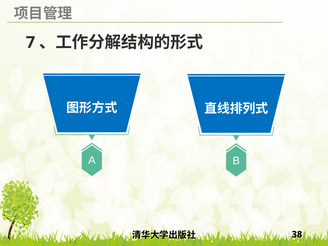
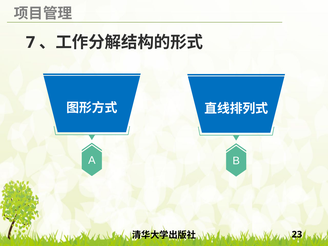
38: 38 -> 23 (297, 234)
